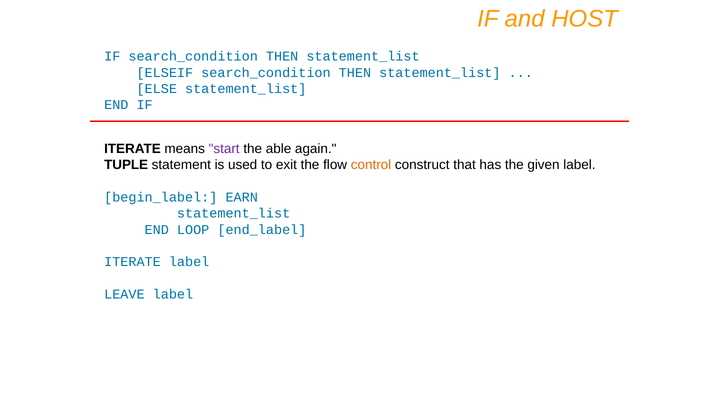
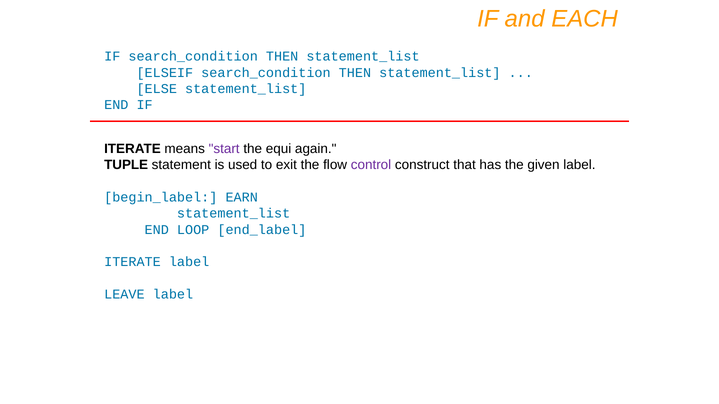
HOST: HOST -> EACH (585, 19)
able: able -> equi (279, 149)
control colour: orange -> purple (371, 165)
